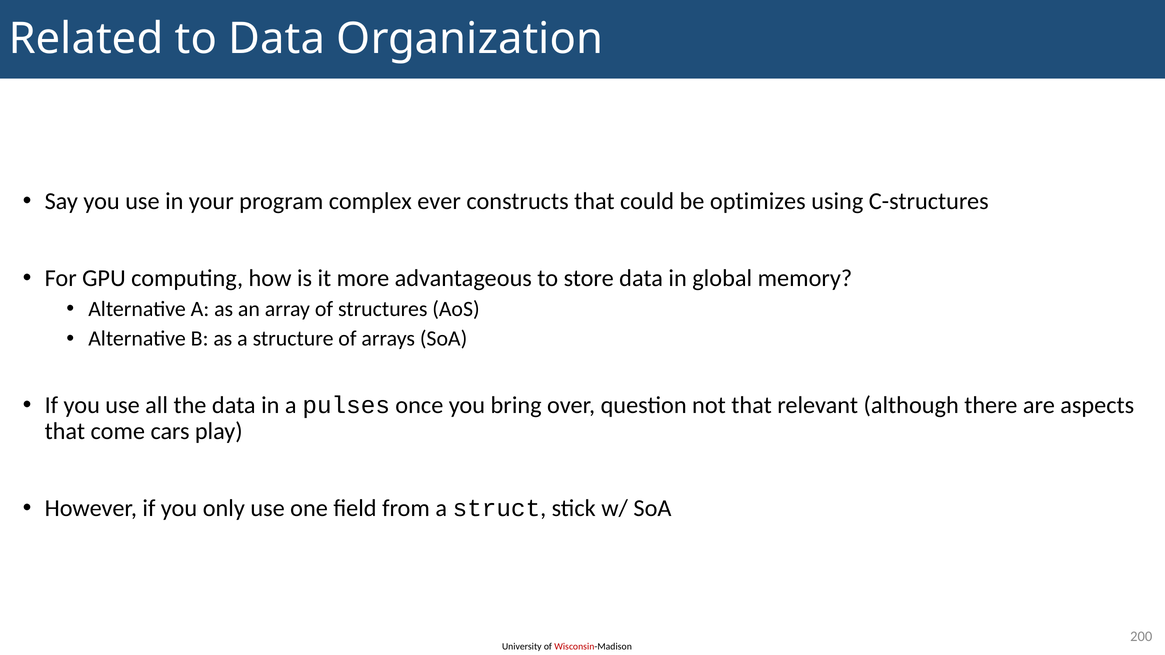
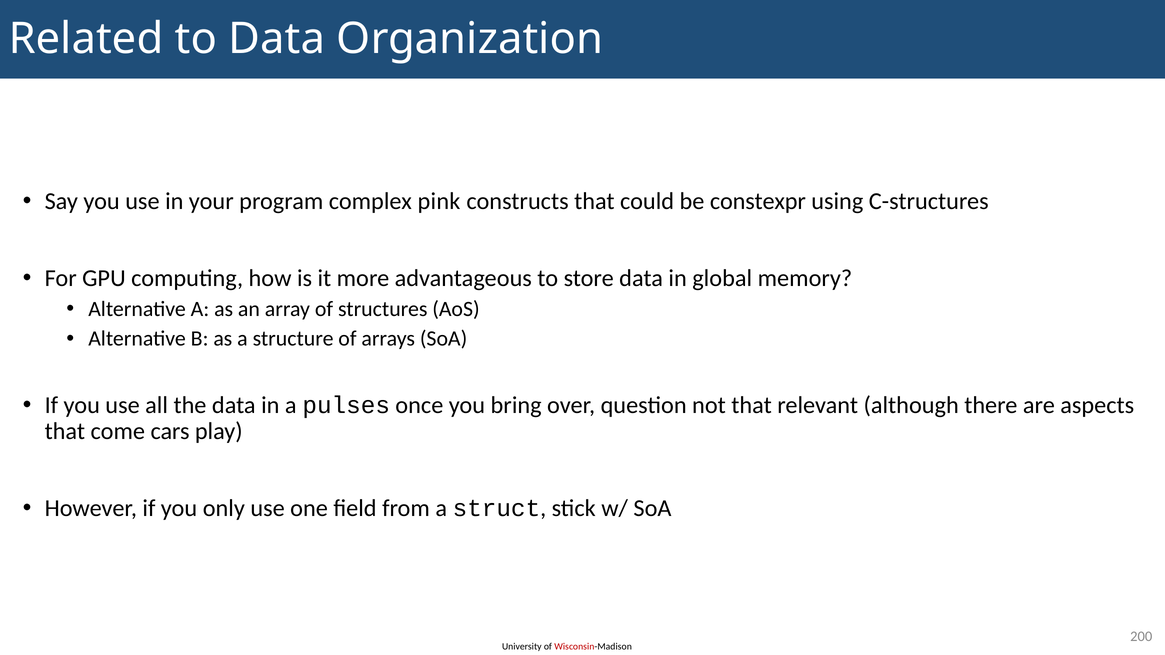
ever: ever -> pink (439, 201)
optimizes: optimizes -> constexpr (758, 201)
